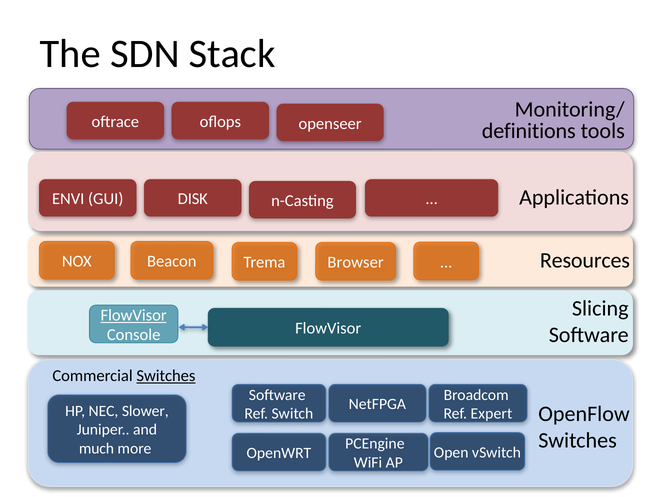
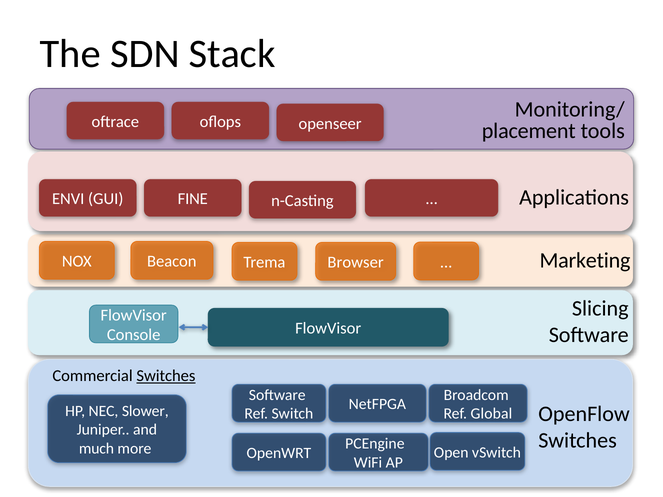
definitions: definitions -> placement (529, 131)
DISK: DISK -> FINE (193, 199)
Resources: Resources -> Marketing (585, 261)
FlowVisor underline: present -> none (134, 315)
Expert: Expert -> Global (491, 414)
